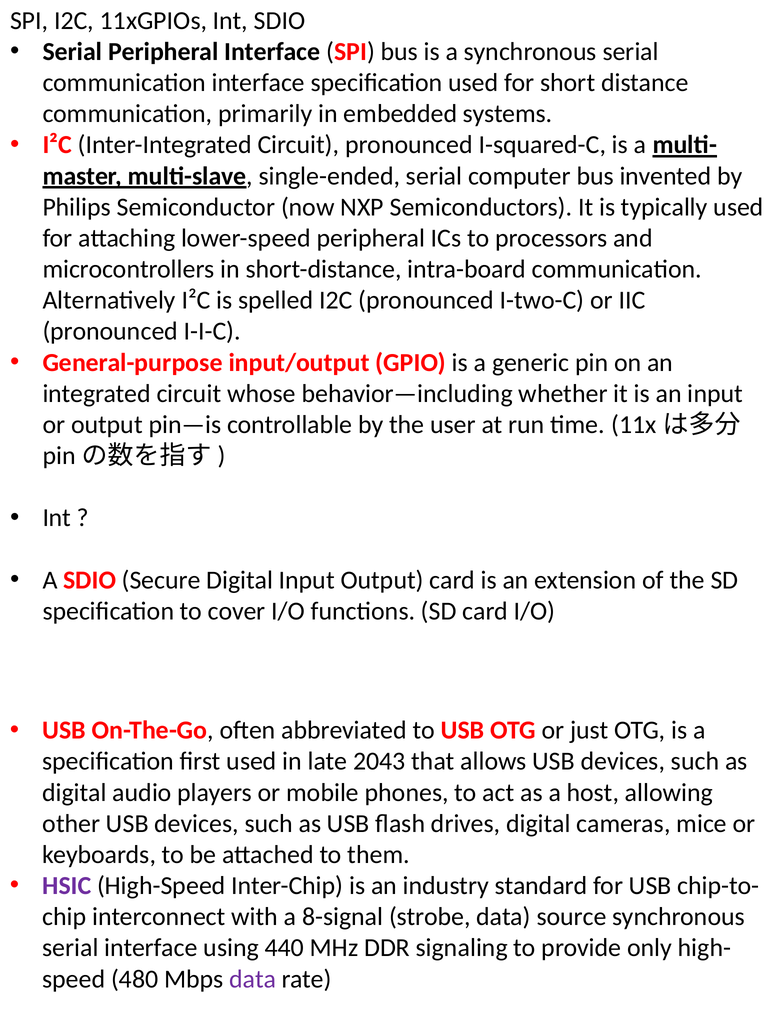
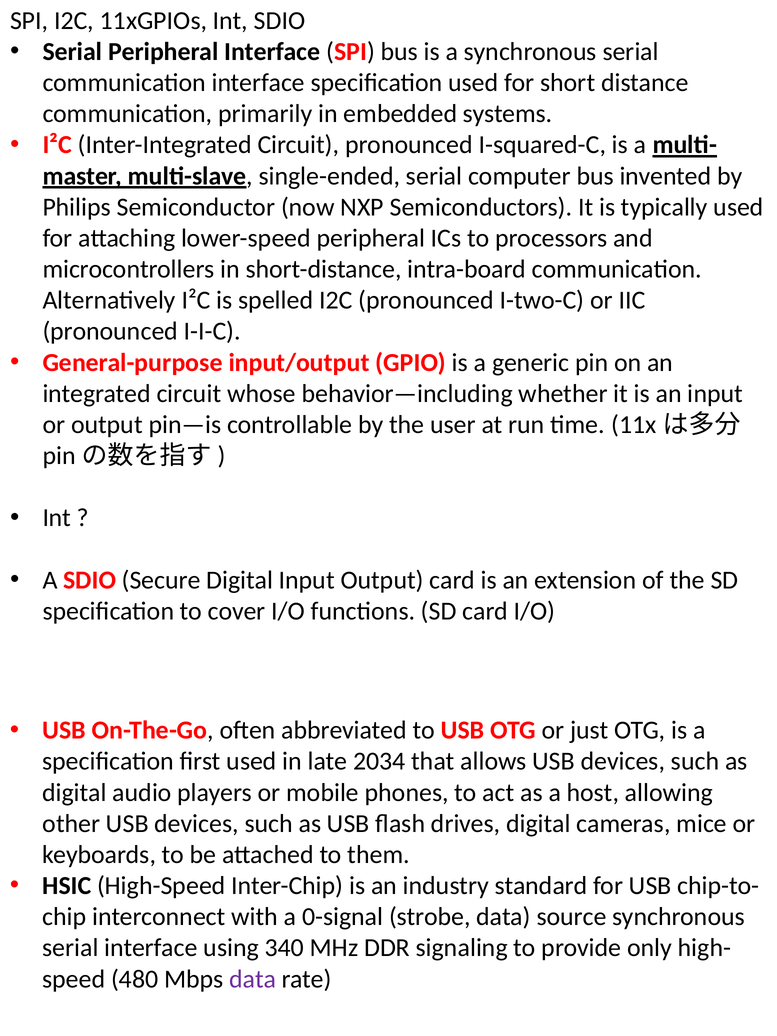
2043: 2043 -> 2034 (379, 761)
HSIC colour: purple -> black (67, 886)
8-signal: 8-signal -> 0-signal (343, 917)
440: 440 -> 340 (284, 948)
